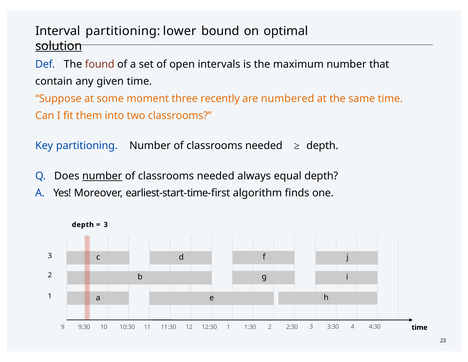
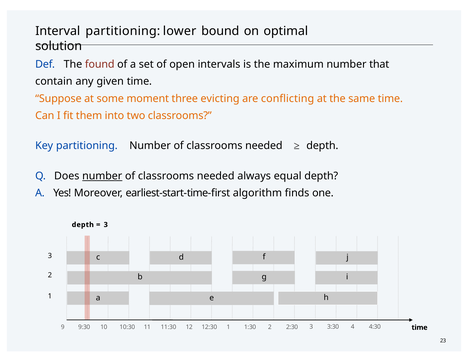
solution underline: present -> none (59, 46)
recently: recently -> evicting (220, 99)
numbered: numbered -> conflicting (288, 99)
